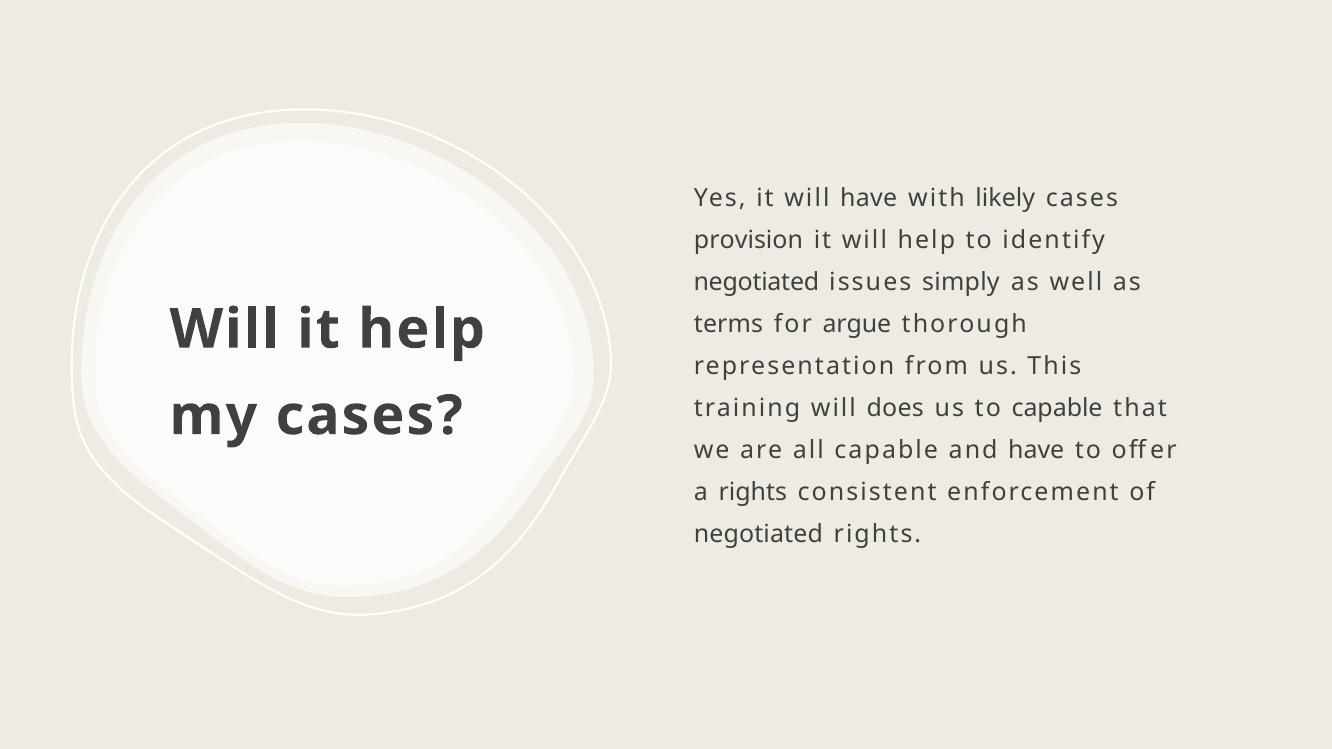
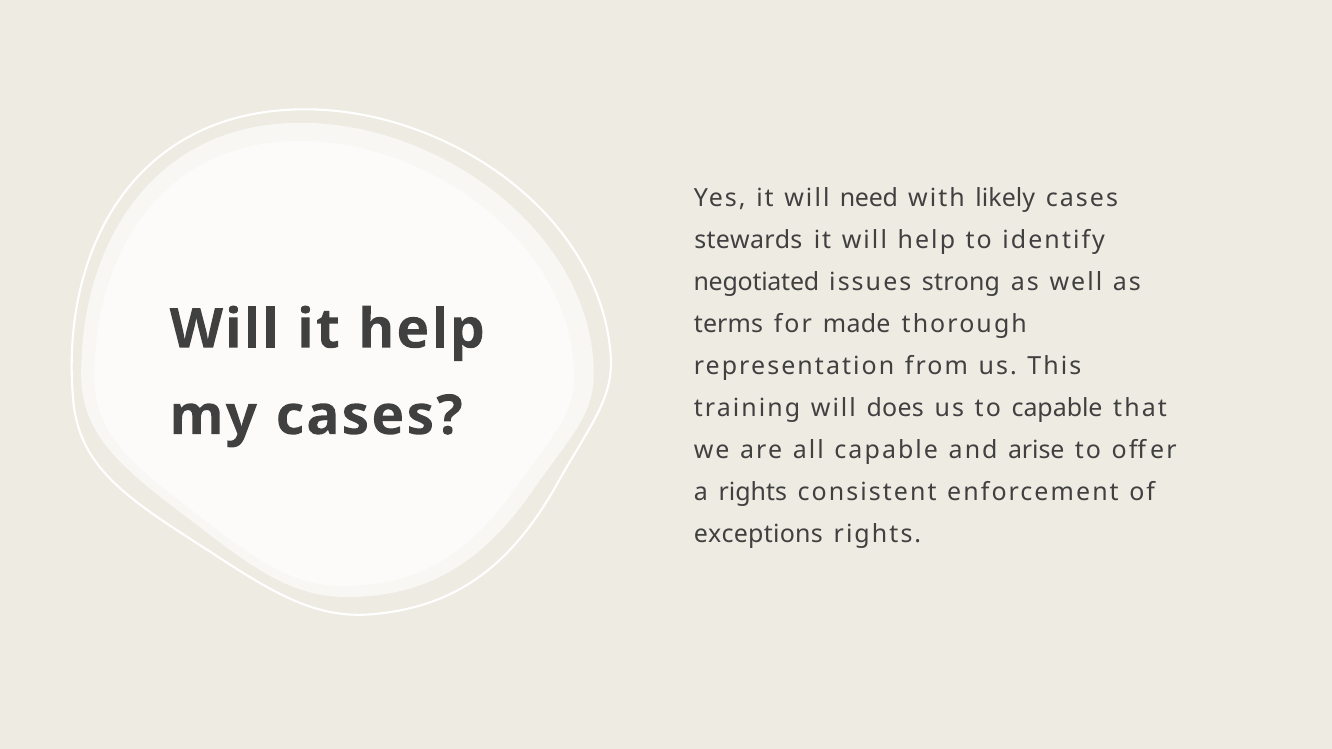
will have: have -> need (869, 199)
provision: provision -> stewards (748, 241)
simply: simply -> strong (961, 283)
argue: argue -> made (857, 324)
and have: have -> arise (1036, 450)
negotiated: negotiated -> exceptions (758, 534)
